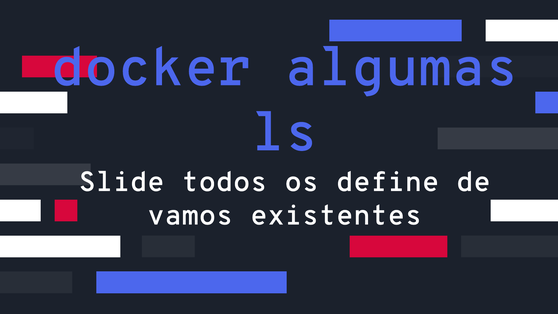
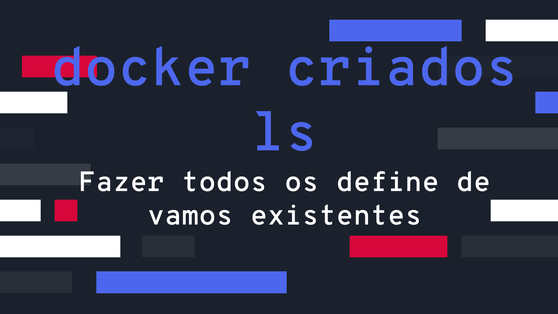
algumas: algumas -> criados (402, 67)
Slide: Slide -> Fazer (122, 182)
